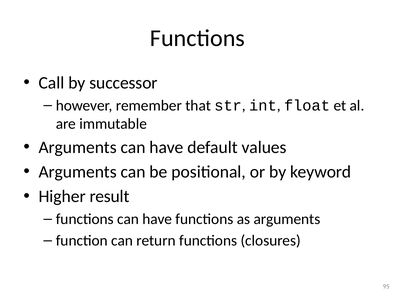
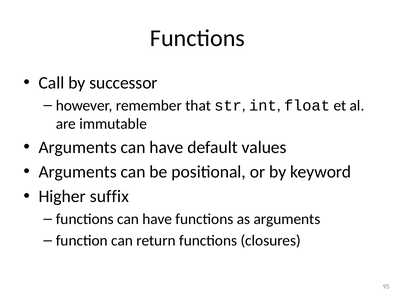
result: result -> suffix (109, 197)
